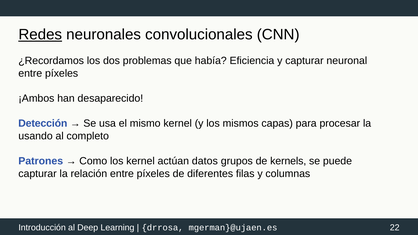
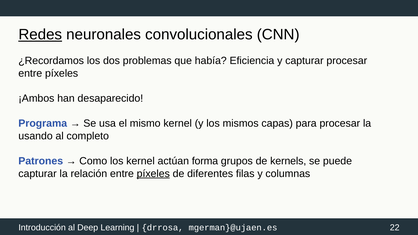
capturar neuronal: neuronal -> procesar (347, 61)
Detección: Detección -> Programa (43, 124)
datos: datos -> forma (205, 161)
píxeles underline: none -> present (153, 174)
